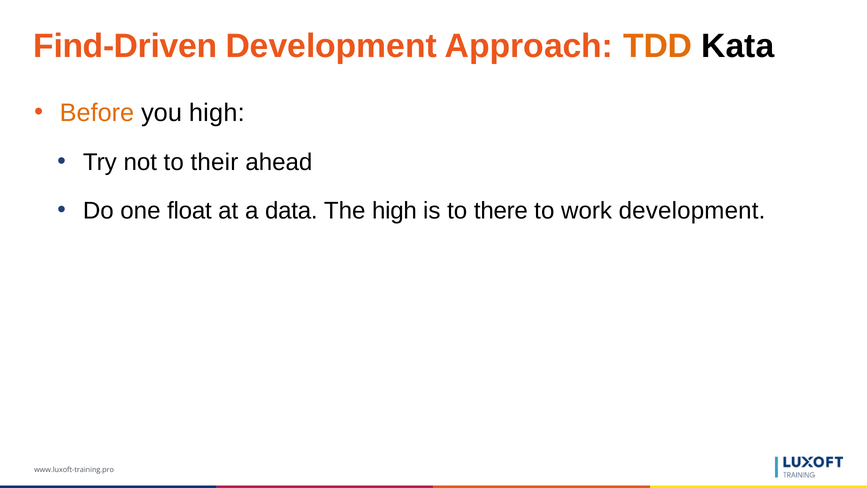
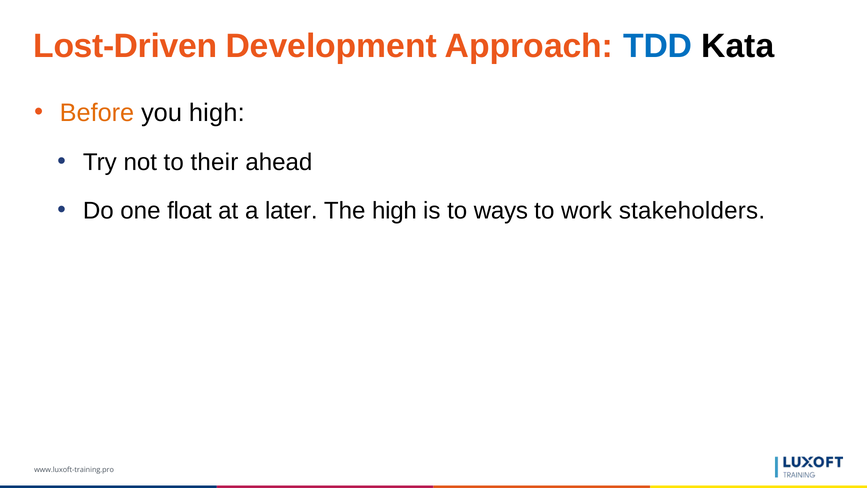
Find-Driven: Find-Driven -> Lost-Driven (125, 46)
TDD colour: orange -> blue (658, 46)
data: data -> later (291, 211)
there: there -> ways (501, 211)
work development: development -> stakeholders (692, 211)
